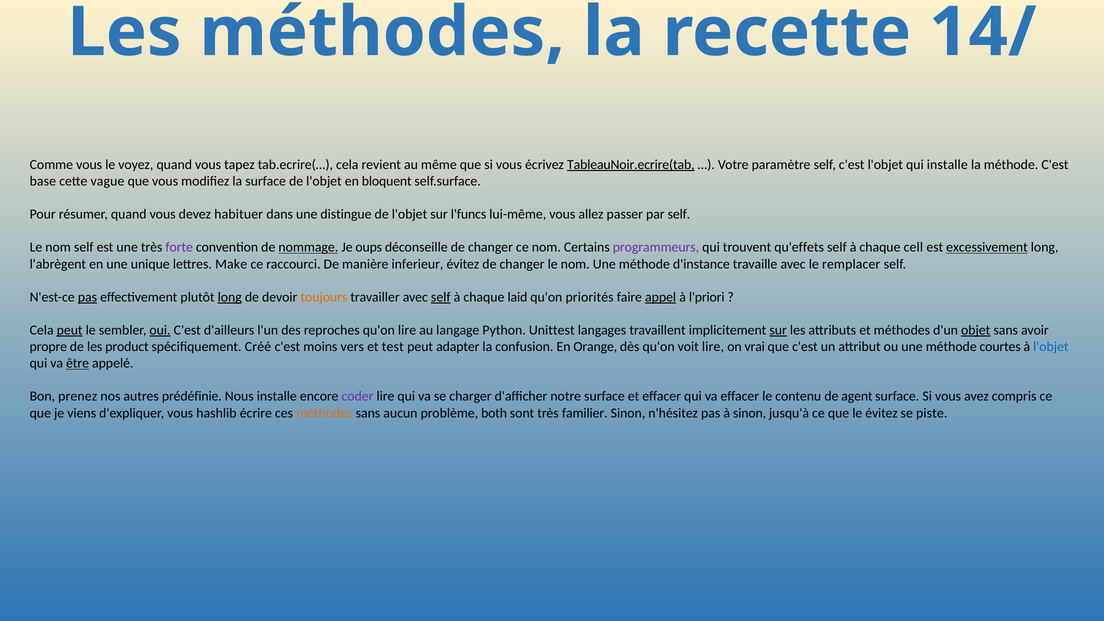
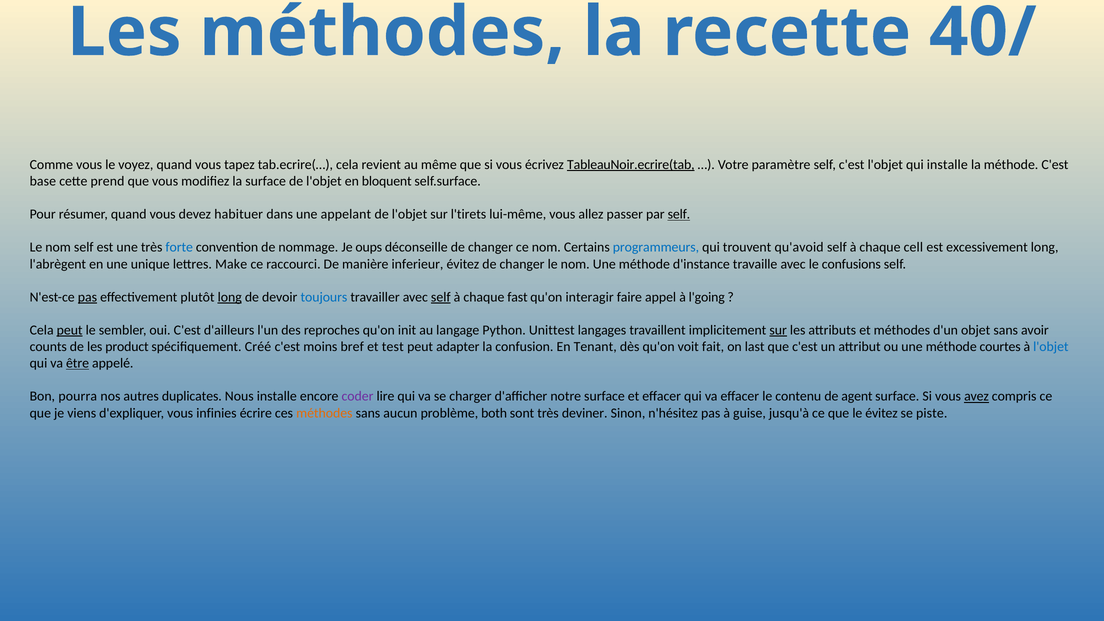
14/: 14/ -> 40/ (983, 32)
vague: vague -> prend (107, 181)
distingue: distingue -> appelant (346, 214)
l'funcs: l'funcs -> l'tirets (469, 214)
self underline: none -> present (679, 214)
forte colour: purple -> blue (179, 247)
nommage underline: present -> none (308, 247)
programmeurs colour: purple -> blue (656, 247)
qu'effets: qu'effets -> qu'avoid (799, 247)
excessivement underline: present -> none (987, 247)
remplacer: remplacer -> confusions (851, 264)
toujours colour: orange -> blue (324, 297)
laid: laid -> fast (517, 297)
priorités: priorités -> interagir (590, 297)
appel underline: present -> none (661, 297)
l'priori: l'priori -> l'going (707, 297)
oui underline: present -> none (160, 330)
qu'on lire: lire -> init (407, 330)
objet underline: present -> none (976, 330)
propre: propre -> counts (48, 347)
vers: vers -> bref (352, 347)
Orange: Orange -> Tenant (595, 347)
voit lire: lire -> fait (713, 347)
vrai: vrai -> last (755, 347)
prenez: prenez -> pourra (78, 396)
prédéfinie: prédéfinie -> duplicates (192, 396)
avez underline: none -> present (977, 396)
hashlib: hashlib -> infinies (216, 413)
familier: familier -> deviner (585, 413)
à sinon: sinon -> guise (749, 413)
